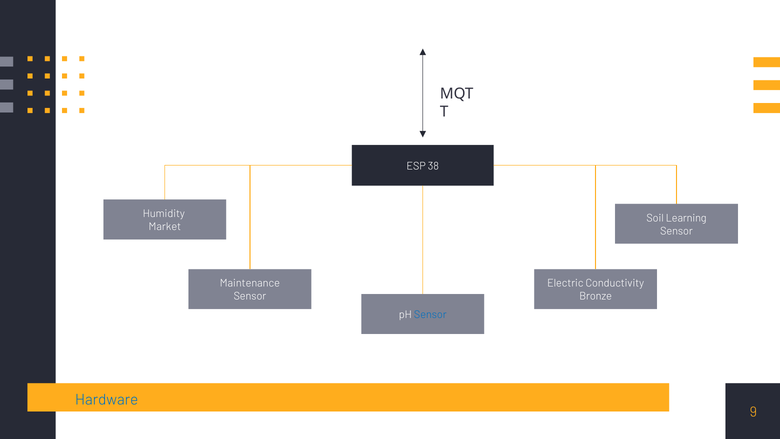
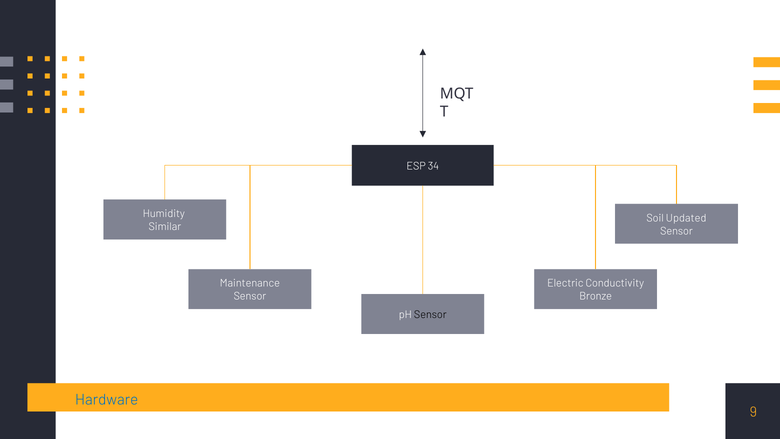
38: 38 -> 34 (433, 166)
Learning: Learning -> Updated (686, 218)
Market: Market -> Similar (165, 227)
Sensor colour: blue -> black (430, 315)
